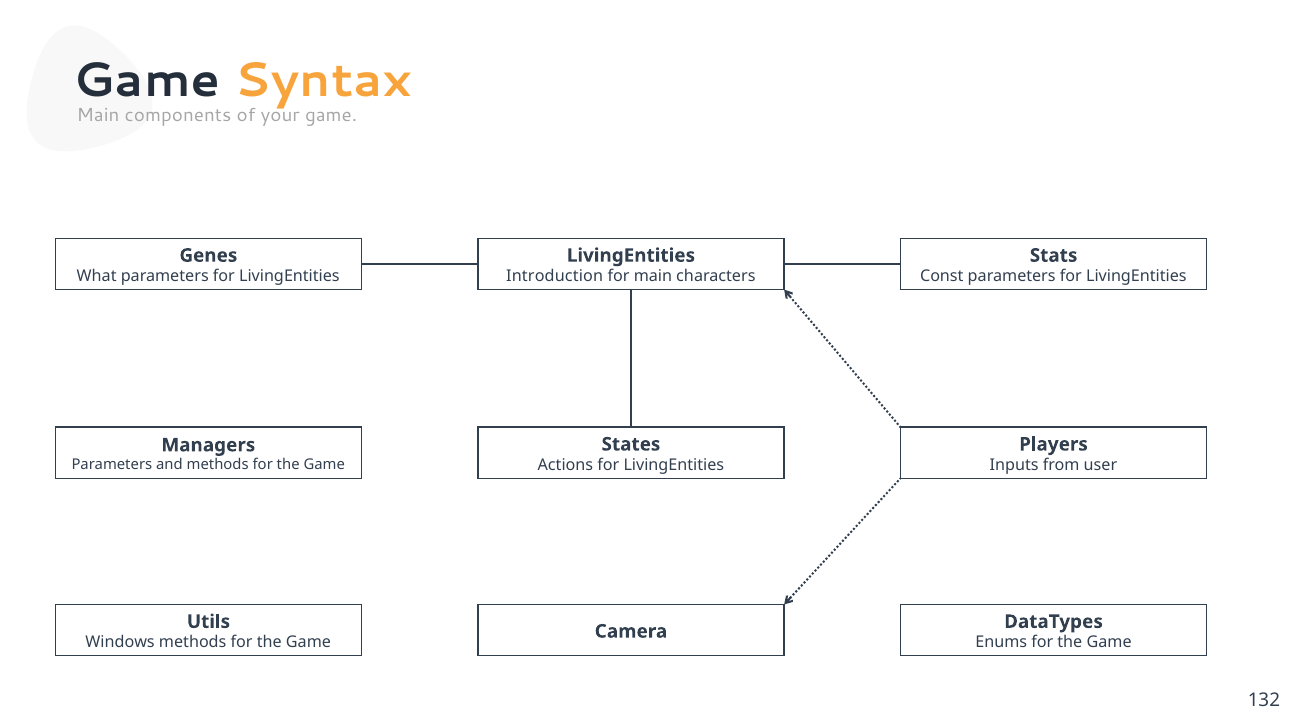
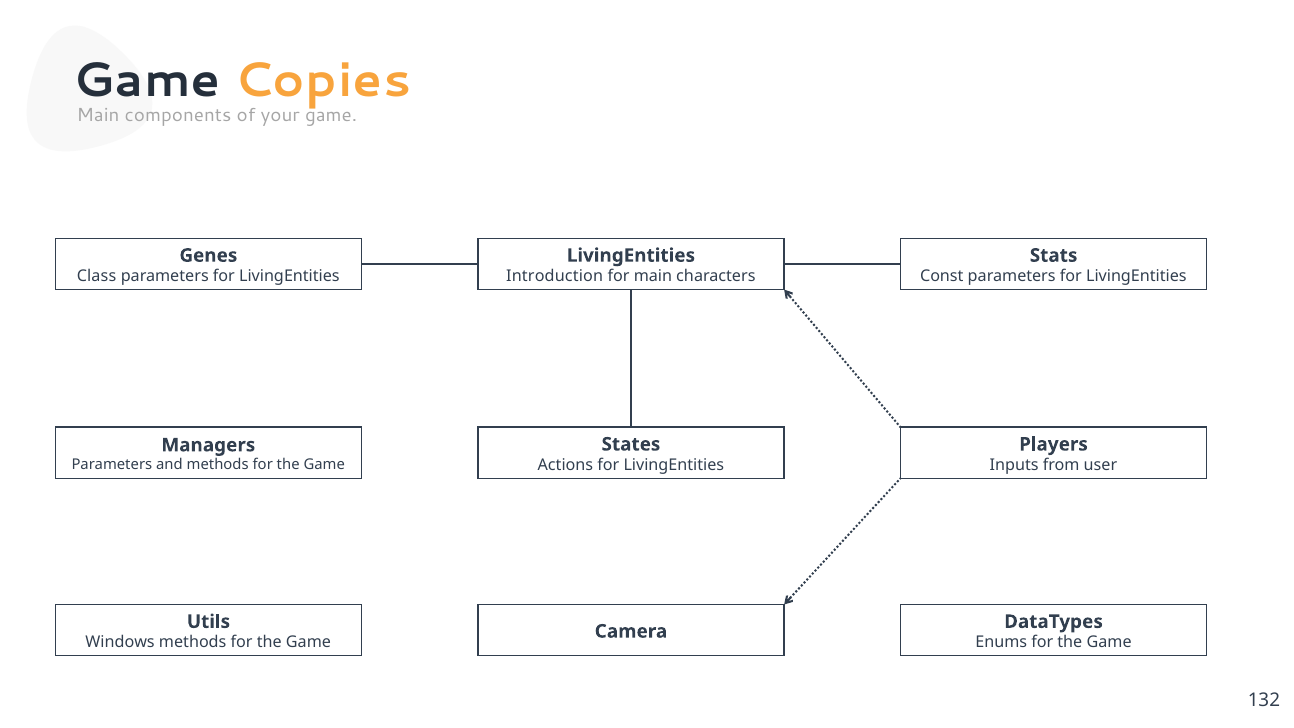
Syntax: Syntax -> Copies (323, 81)
What: What -> Class (97, 276)
